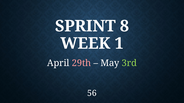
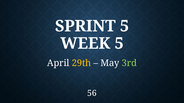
SPRINT 8: 8 -> 5 (124, 26)
WEEK 1: 1 -> 5 (119, 44)
29th colour: pink -> yellow (81, 63)
